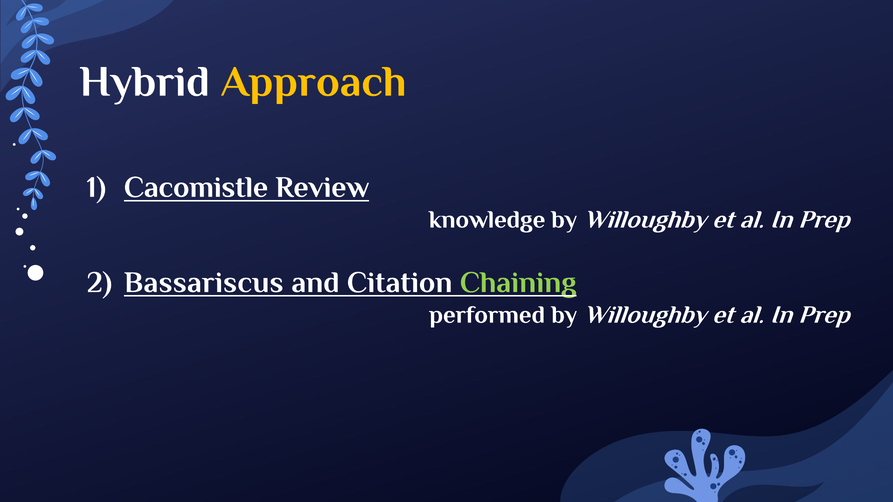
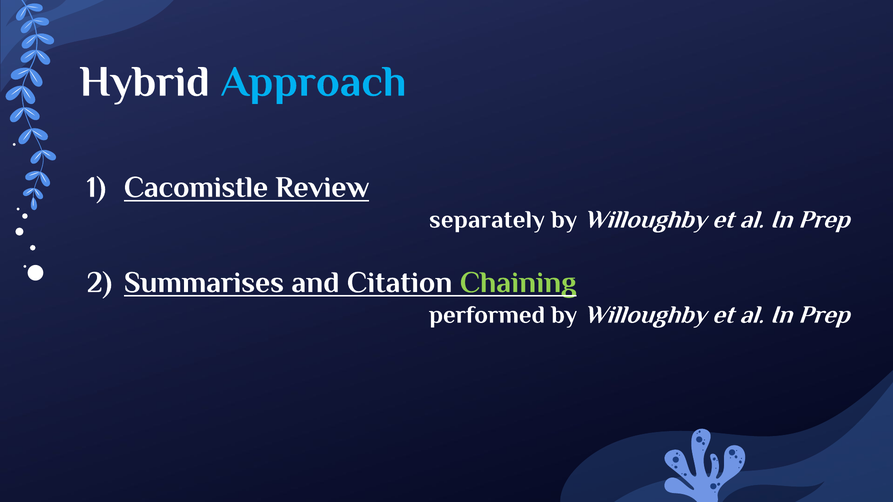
Approach colour: yellow -> light blue (314, 81)
knowledge: knowledge -> separately (487, 219)
Bassariscus: Bassariscus -> Summarises (204, 282)
